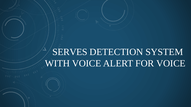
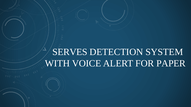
FOR VOICE: VOICE -> PAPER (171, 64)
